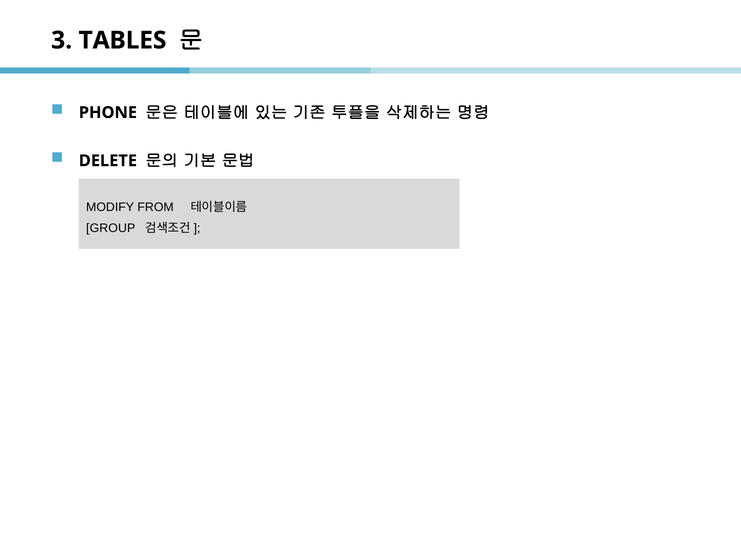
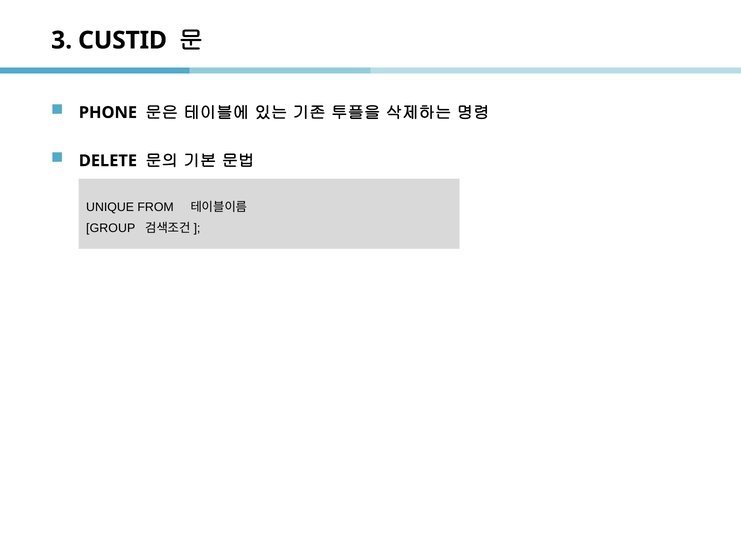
TABLES: TABLES -> CUSTID (123, 40)
MODIFY: MODIFY -> UNIQUE (110, 207)
